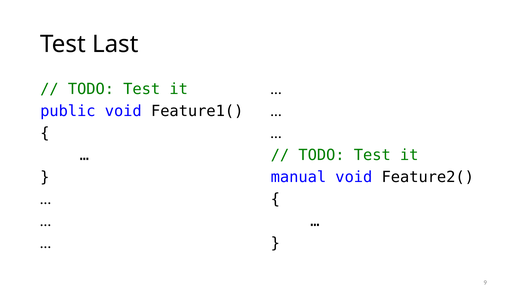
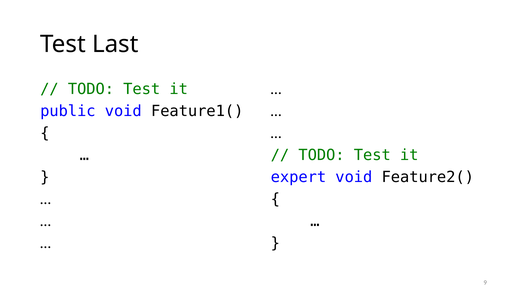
manual: manual -> expert (298, 177)
